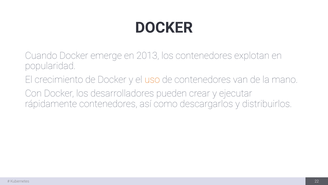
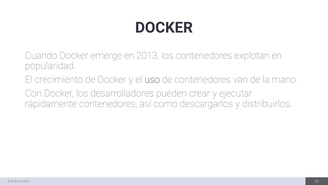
uso colour: orange -> black (152, 80)
